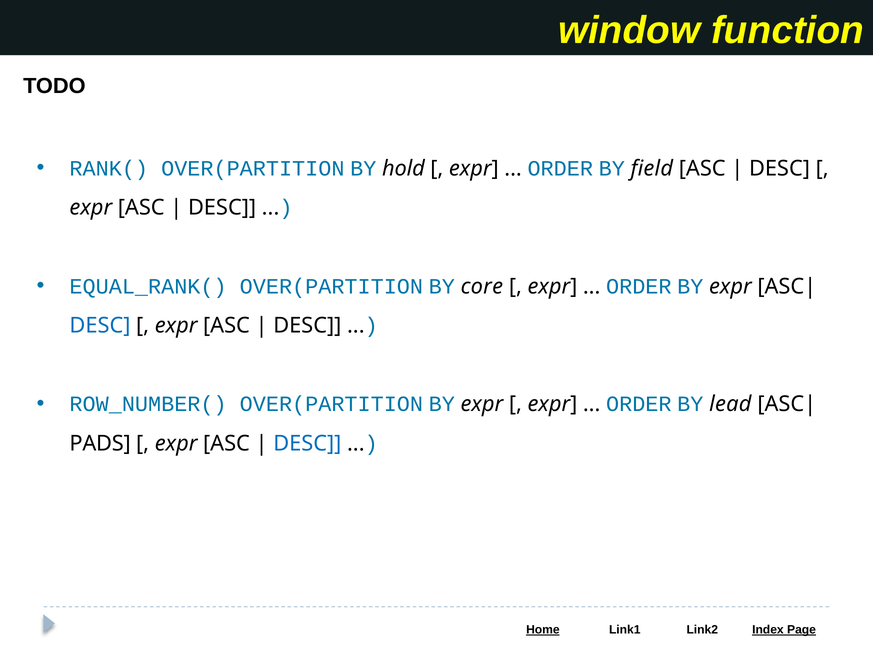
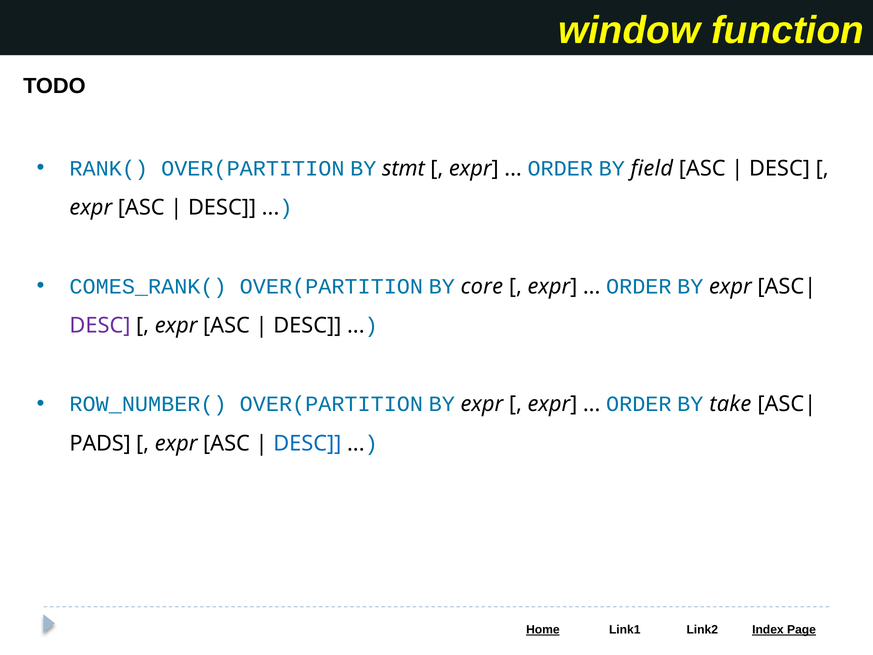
hold: hold -> stmt (403, 168)
EQUAL_RANK(: EQUAL_RANK( -> COMES_RANK( (148, 286)
DESC colour: blue -> purple (100, 326)
lead: lead -> take (730, 404)
